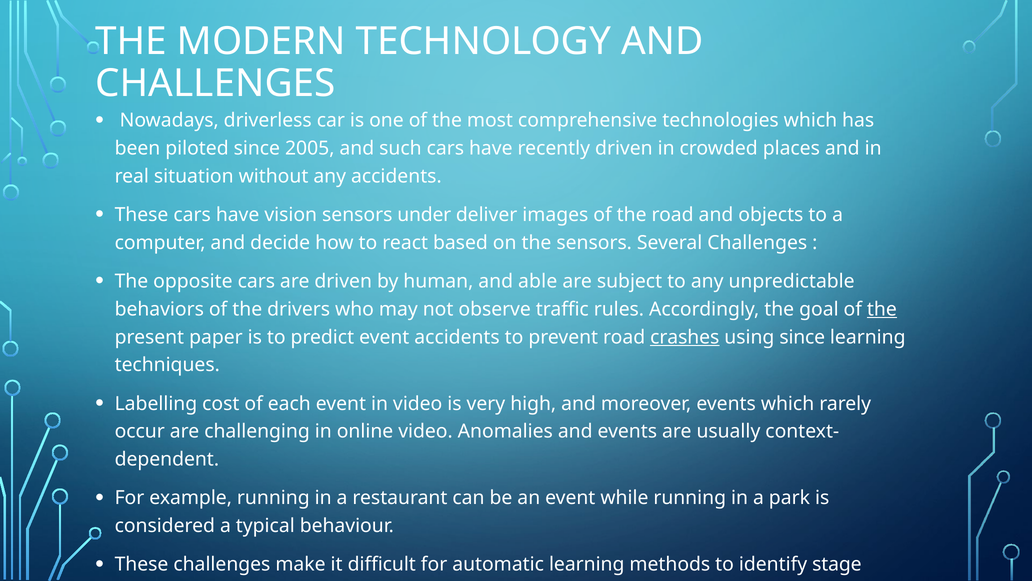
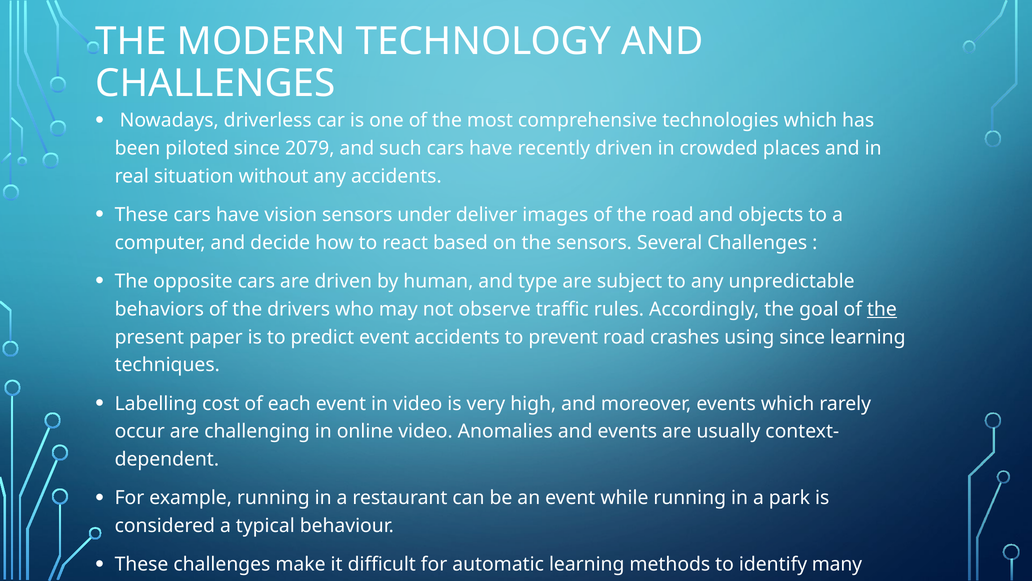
2005: 2005 -> 2079 (310, 148)
able: able -> type (538, 281)
crashes underline: present -> none (685, 337)
stage: stage -> many (837, 564)
